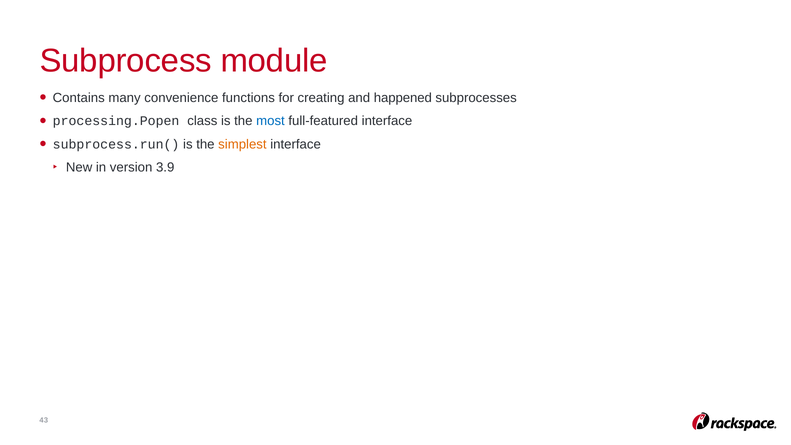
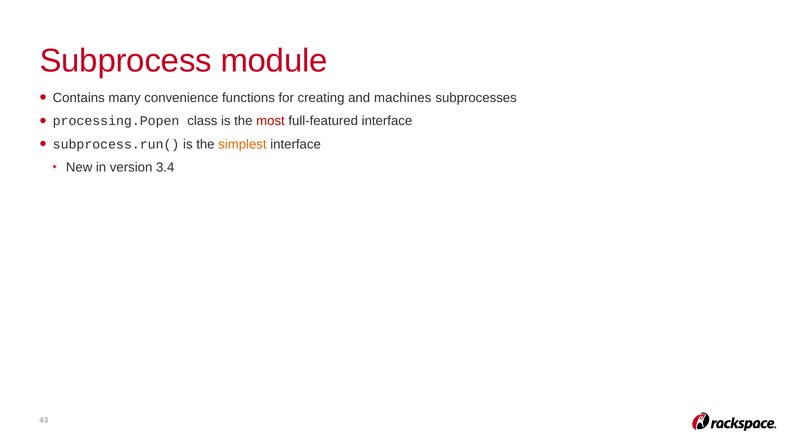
happened: happened -> machines (403, 98)
most colour: blue -> red (270, 121)
3.9: 3.9 -> 3.4 (165, 168)
